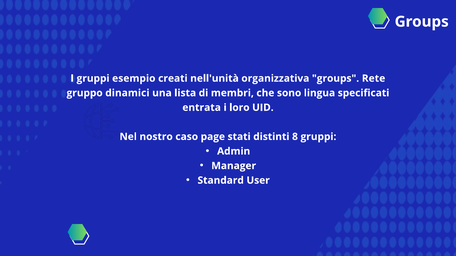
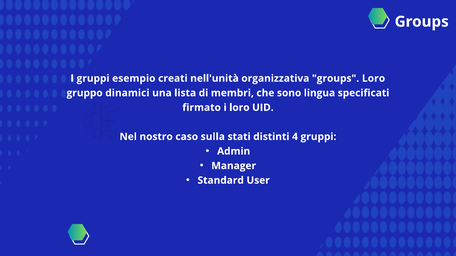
groups Rete: Rete -> Loro (374, 79)
entrata: entrata -> firmato (202, 108)
page: page -> sulla (213, 137)
8: 8 -> 4 (295, 137)
